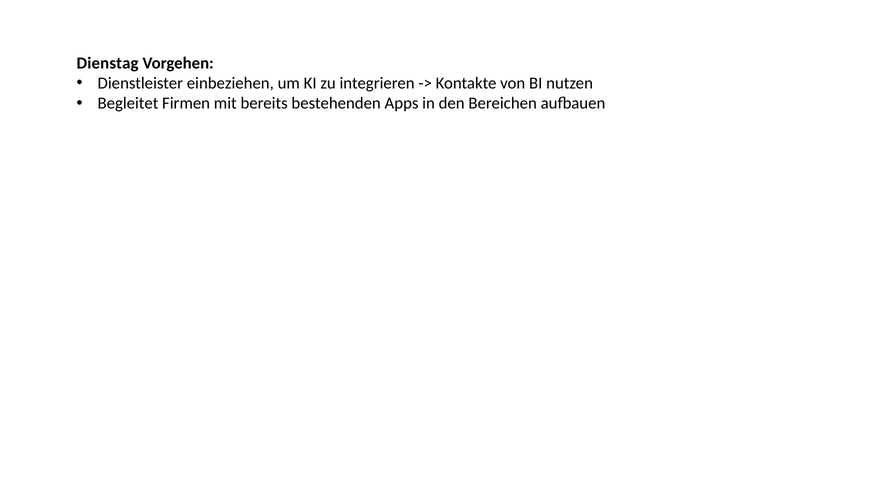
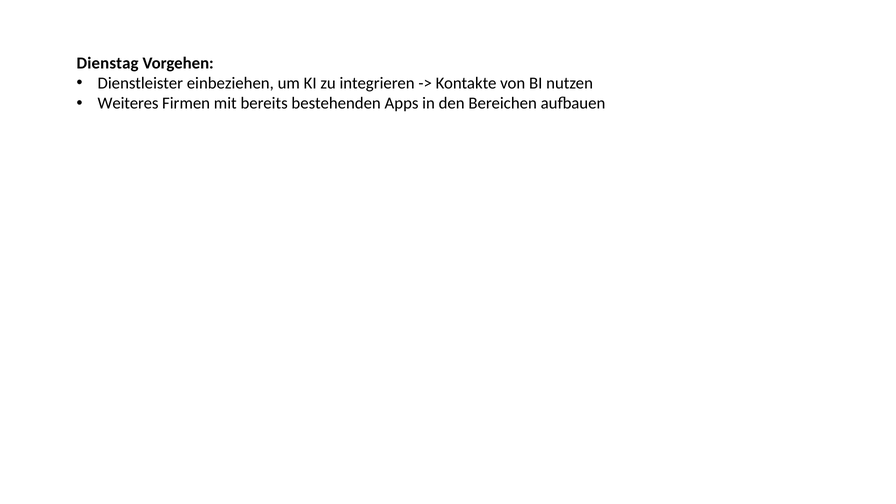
Begleitet: Begleitet -> Weiteres (128, 103)
